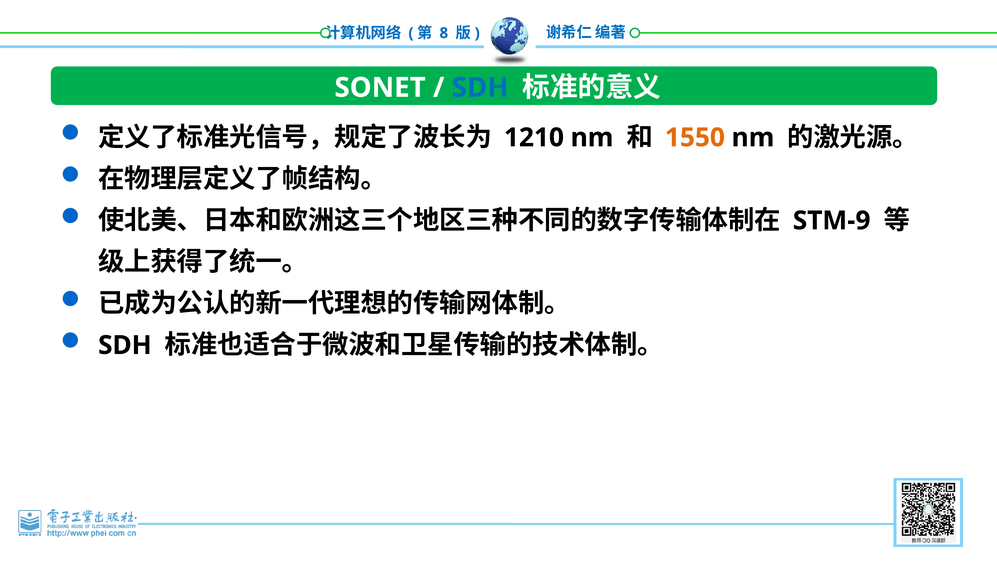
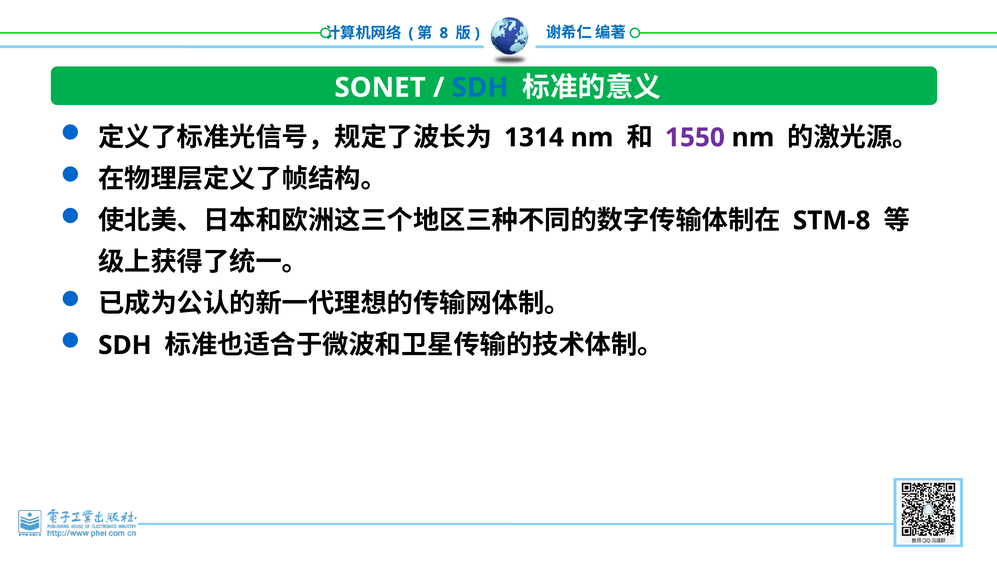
1210: 1210 -> 1314 (534, 138)
1550 colour: orange -> purple (695, 138)
STM-9: STM-9 -> STM-8 (832, 221)
